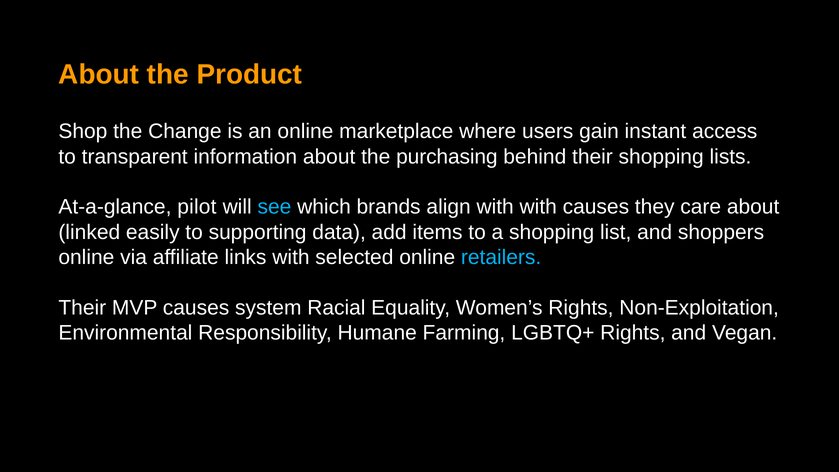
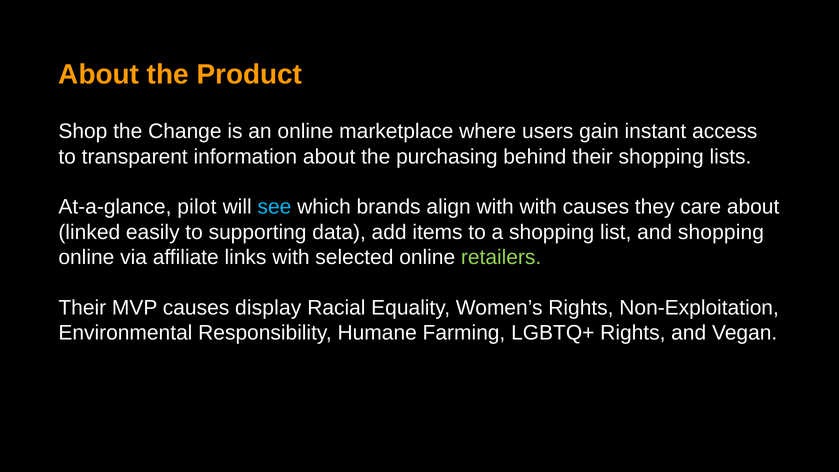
and shoppers: shoppers -> shopping (721, 232)
retailers colour: light blue -> light green (501, 257)
system: system -> display (268, 308)
